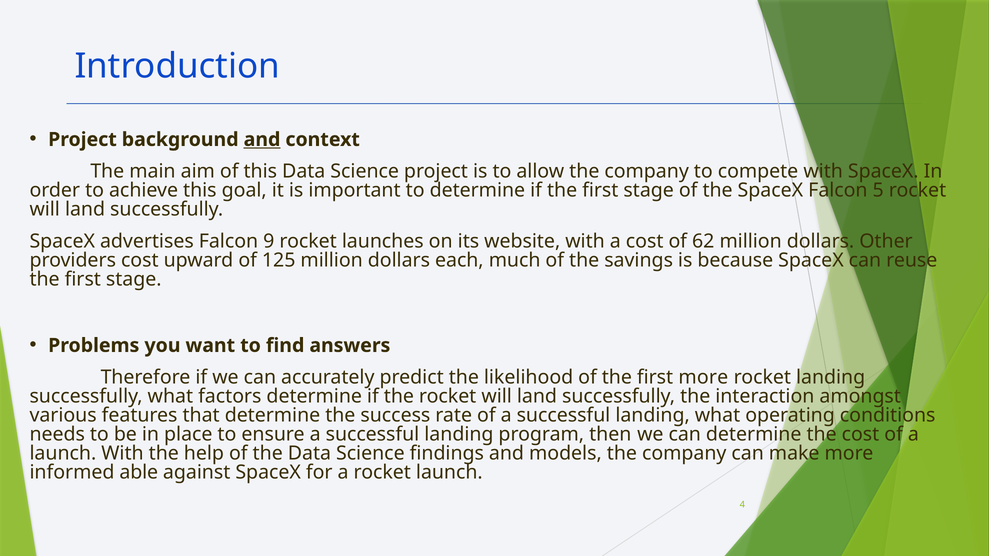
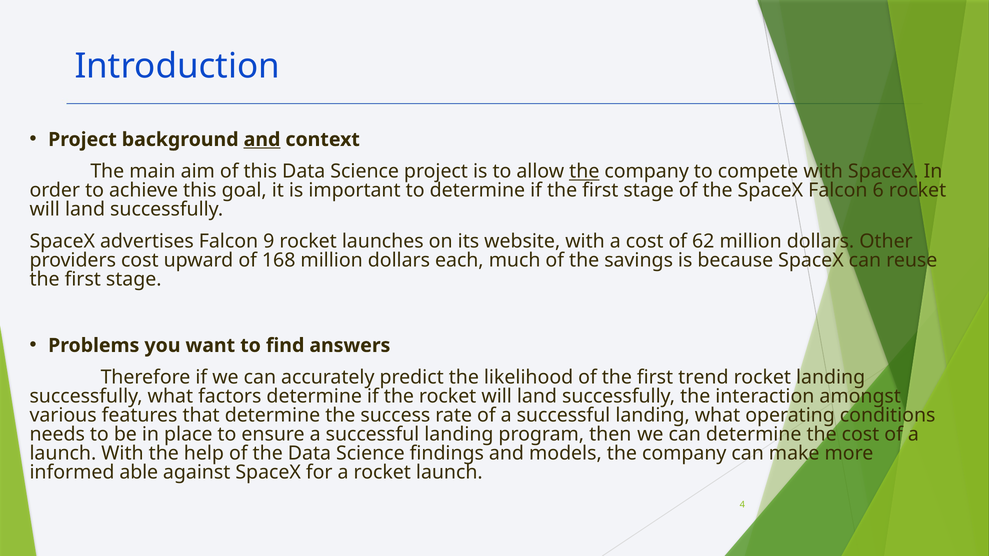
the underline: none -> present (584, 172)
5: 5 -> 6 (878, 191)
125: 125 -> 168 (279, 261)
first more: more -> trend (703, 378)
